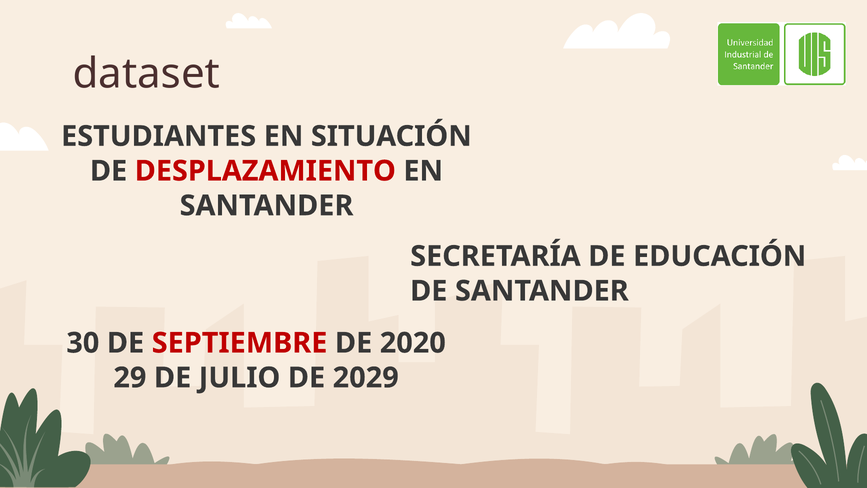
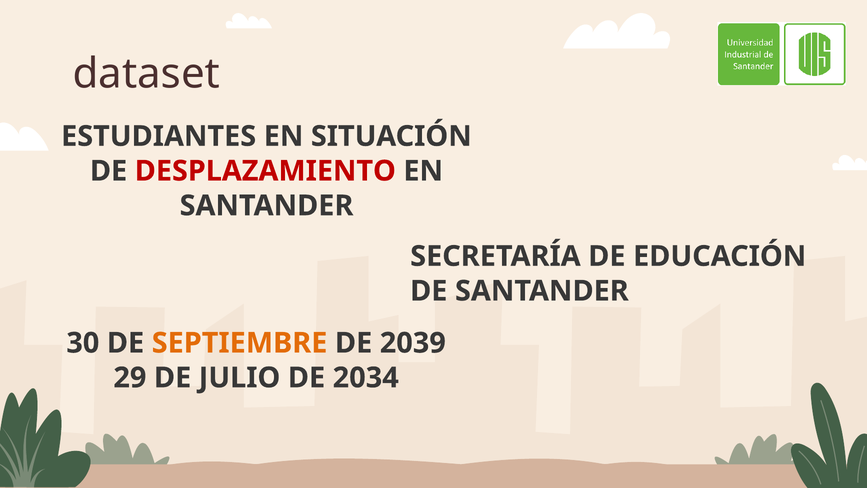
SEPTIEMBRE colour: red -> orange (240, 343)
2020: 2020 -> 2039 (413, 343)
2029: 2029 -> 2034 (366, 378)
